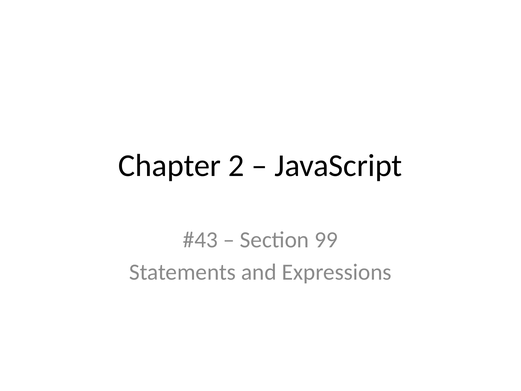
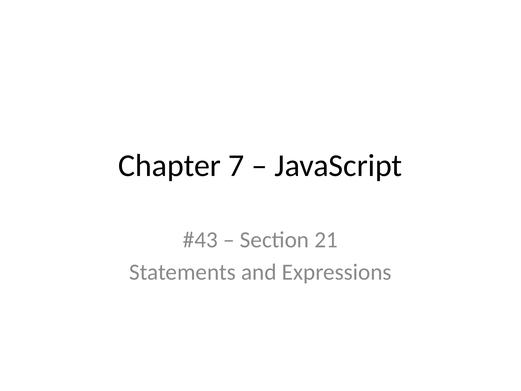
2: 2 -> 7 (236, 165)
99: 99 -> 21 (326, 240)
